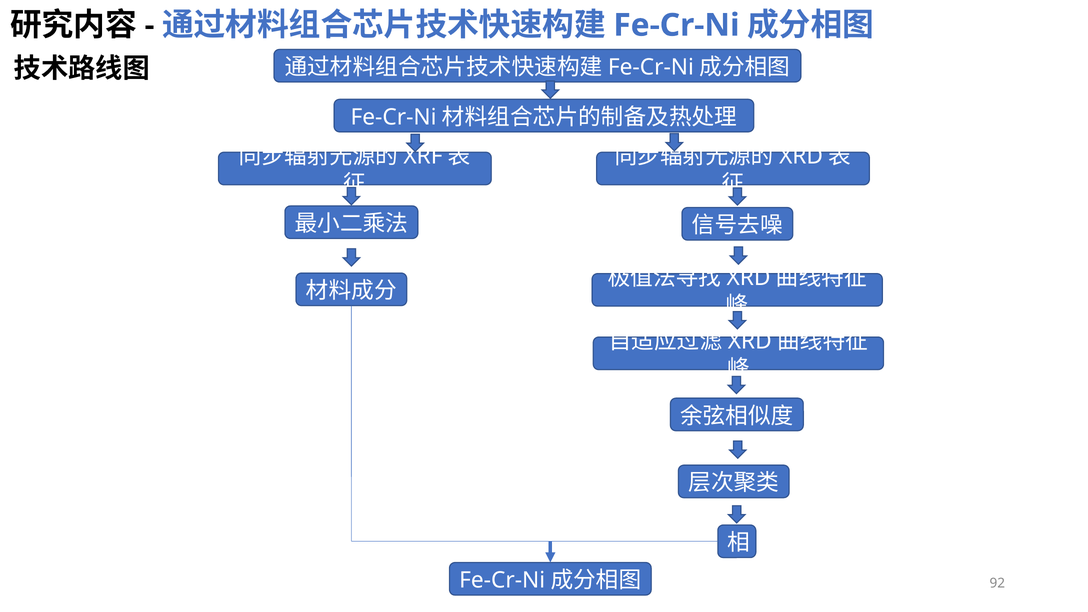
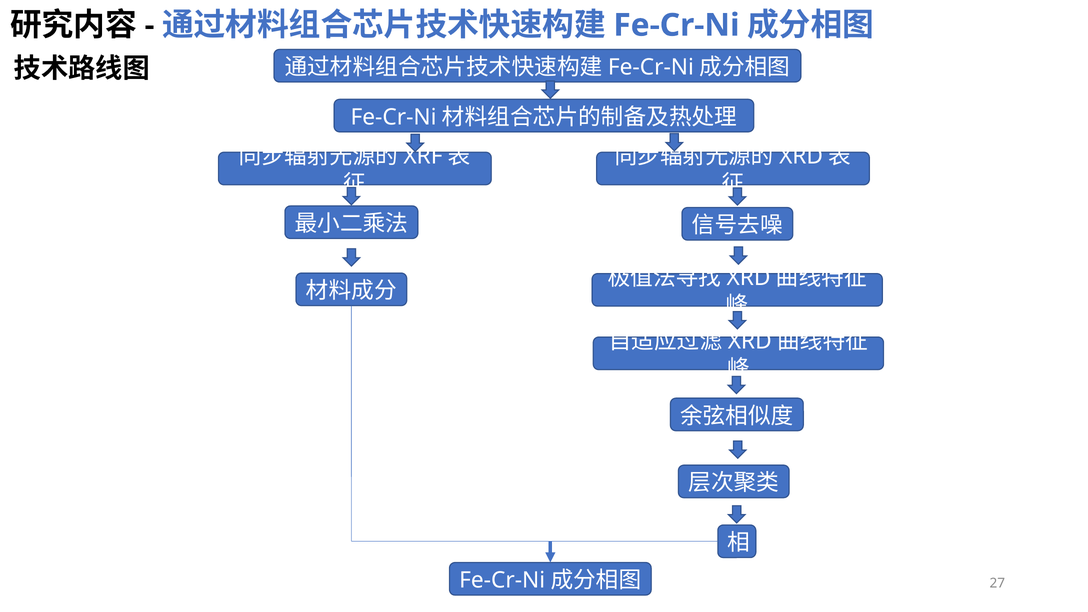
92: 92 -> 27 (997, 583)
